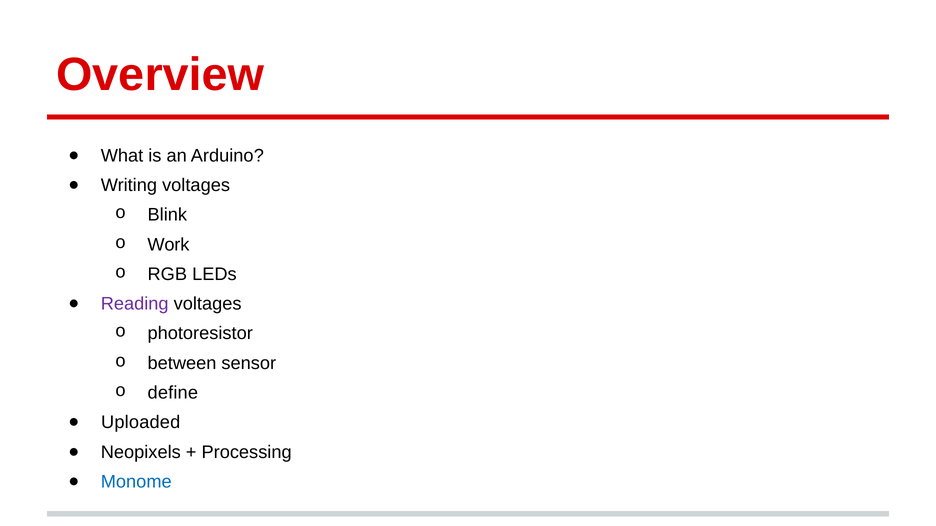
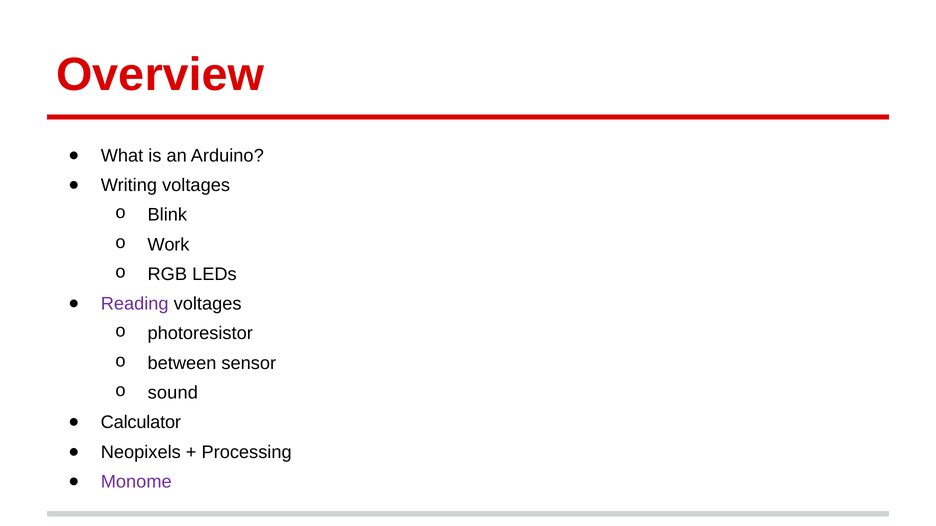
define: define -> sound (173, 393)
Uploaded: Uploaded -> Calculator (141, 423)
Monome colour: blue -> purple (136, 482)
